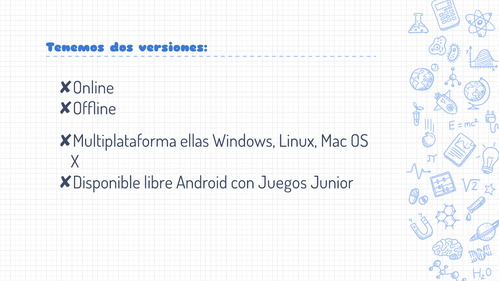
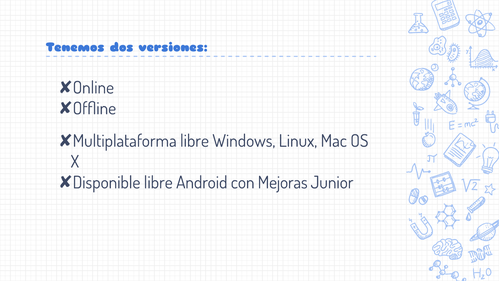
ellas: ellas -> libre (194, 141)
Juegos: Juegos -> Mejoras (283, 182)
